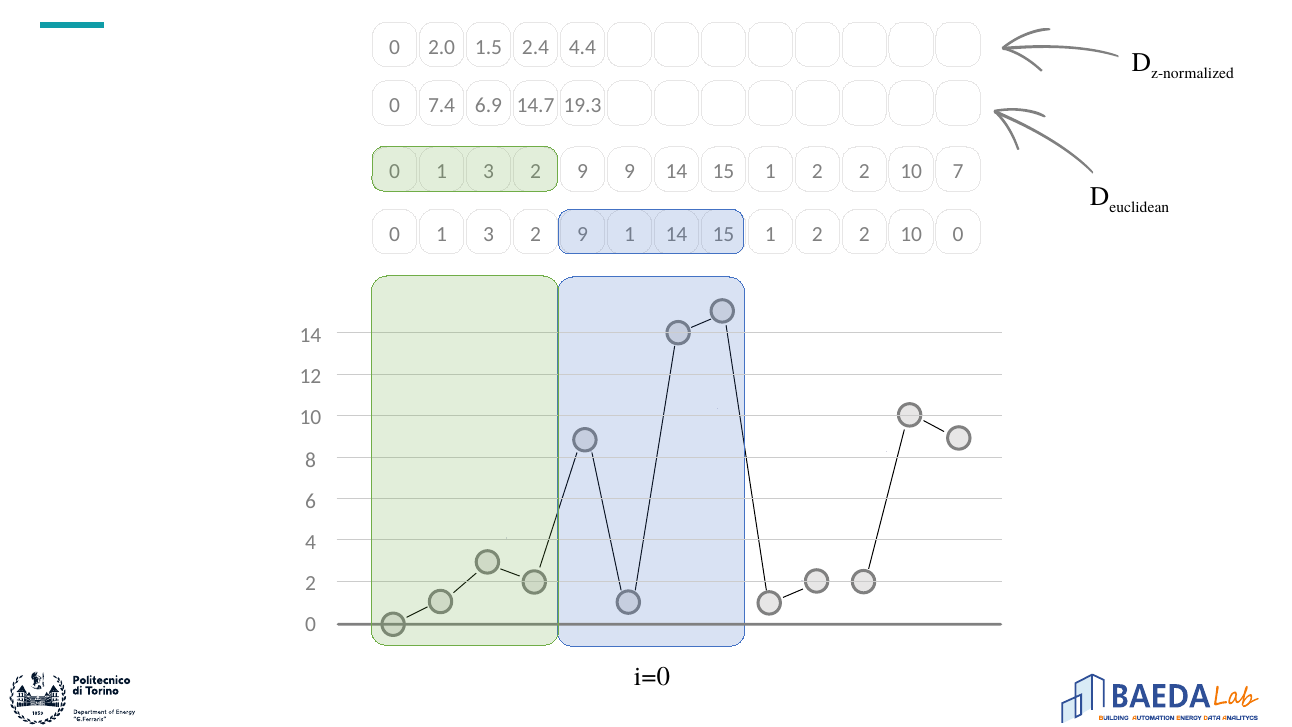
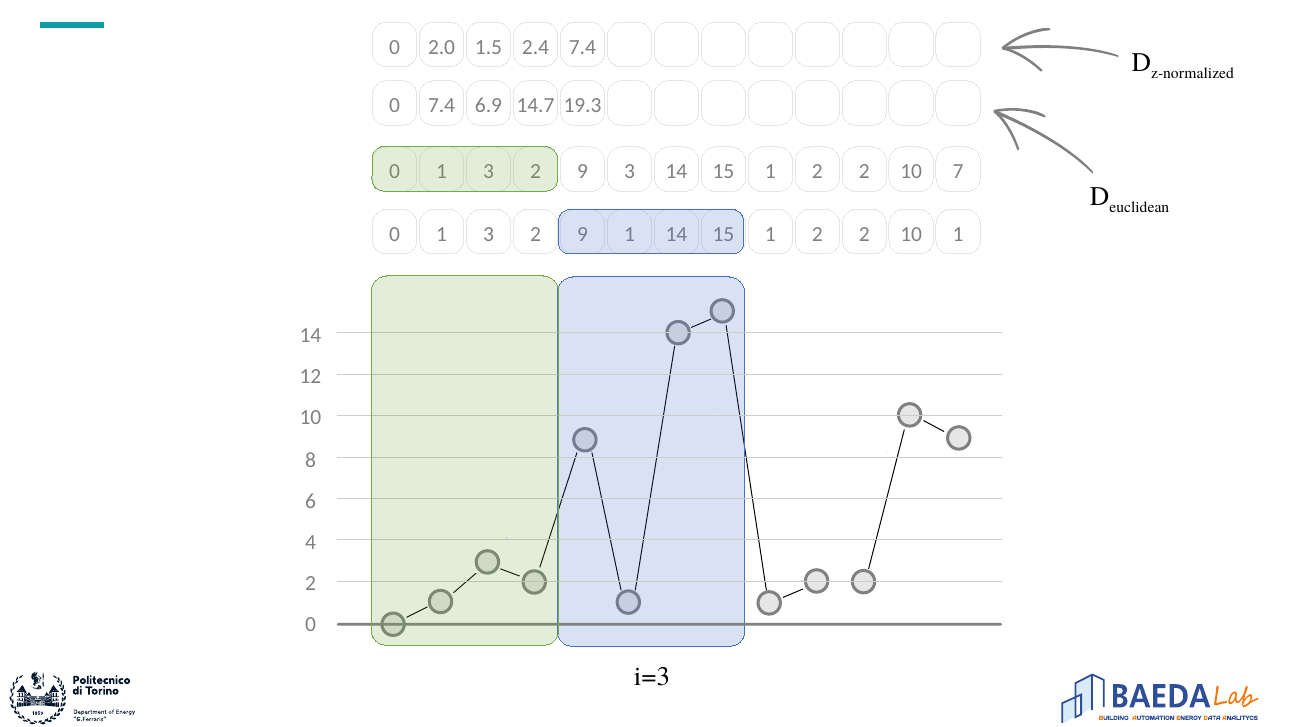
2.4 4.4: 4.4 -> 7.4 (582, 47)
9 9: 9 -> 3 (629, 172)
10 0: 0 -> 1 (958, 234)
i=0: i=0 -> i=3 (652, 677)
